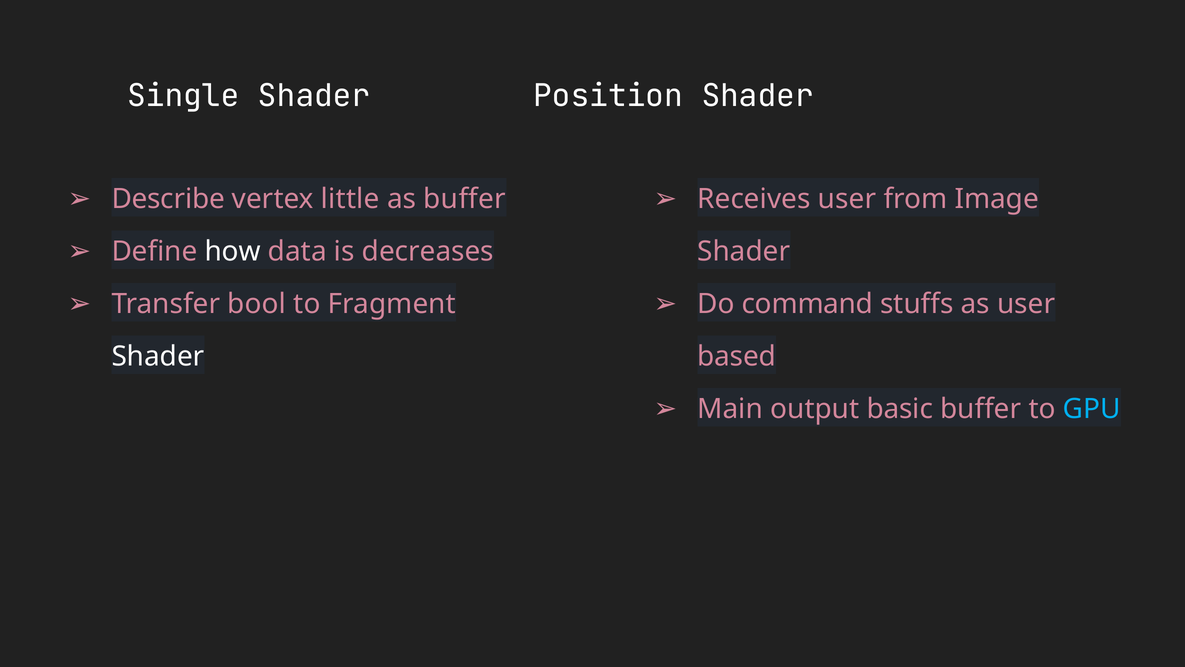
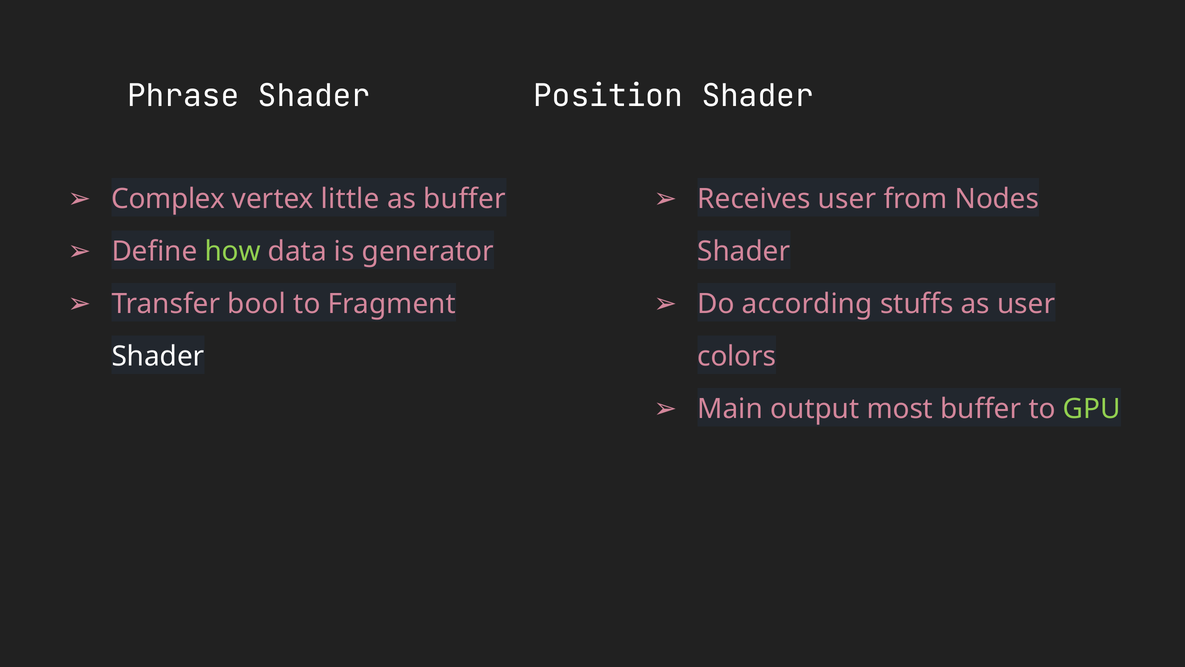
Single: Single -> Phrase (183, 96)
Describe: Describe -> Complex (168, 199)
Image: Image -> Nodes (997, 199)
how colour: white -> light green (233, 251)
decreases: decreases -> generator (428, 251)
command: command -> according (807, 304)
based: based -> colors (737, 356)
basic: basic -> most (900, 409)
GPU colour: light blue -> light green (1092, 409)
